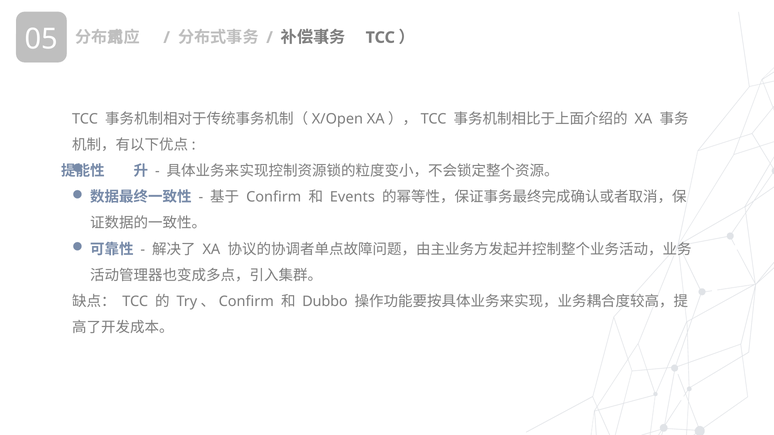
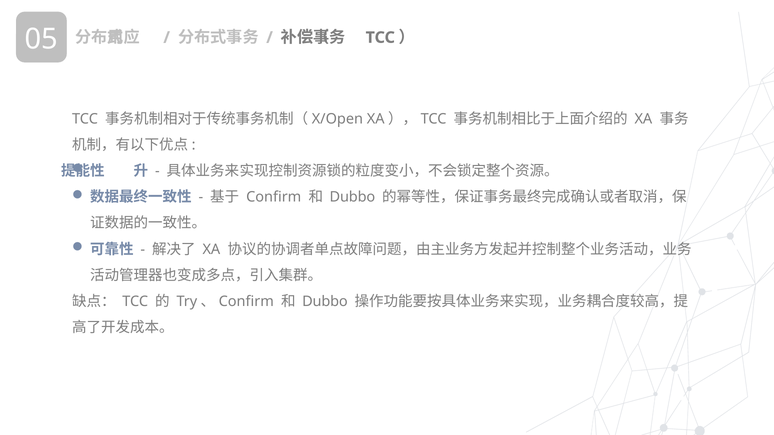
Events: Events -> Dubbo (352, 197)
